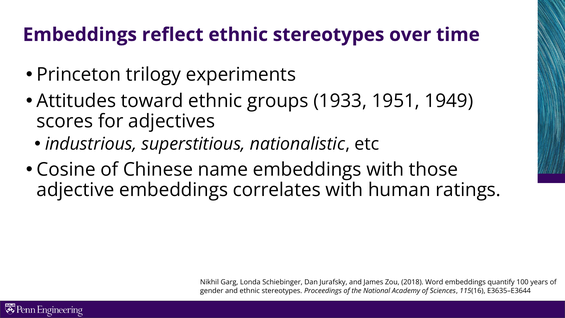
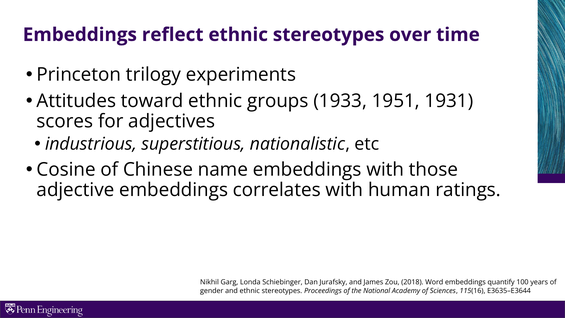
1949: 1949 -> 1931 (449, 101)
